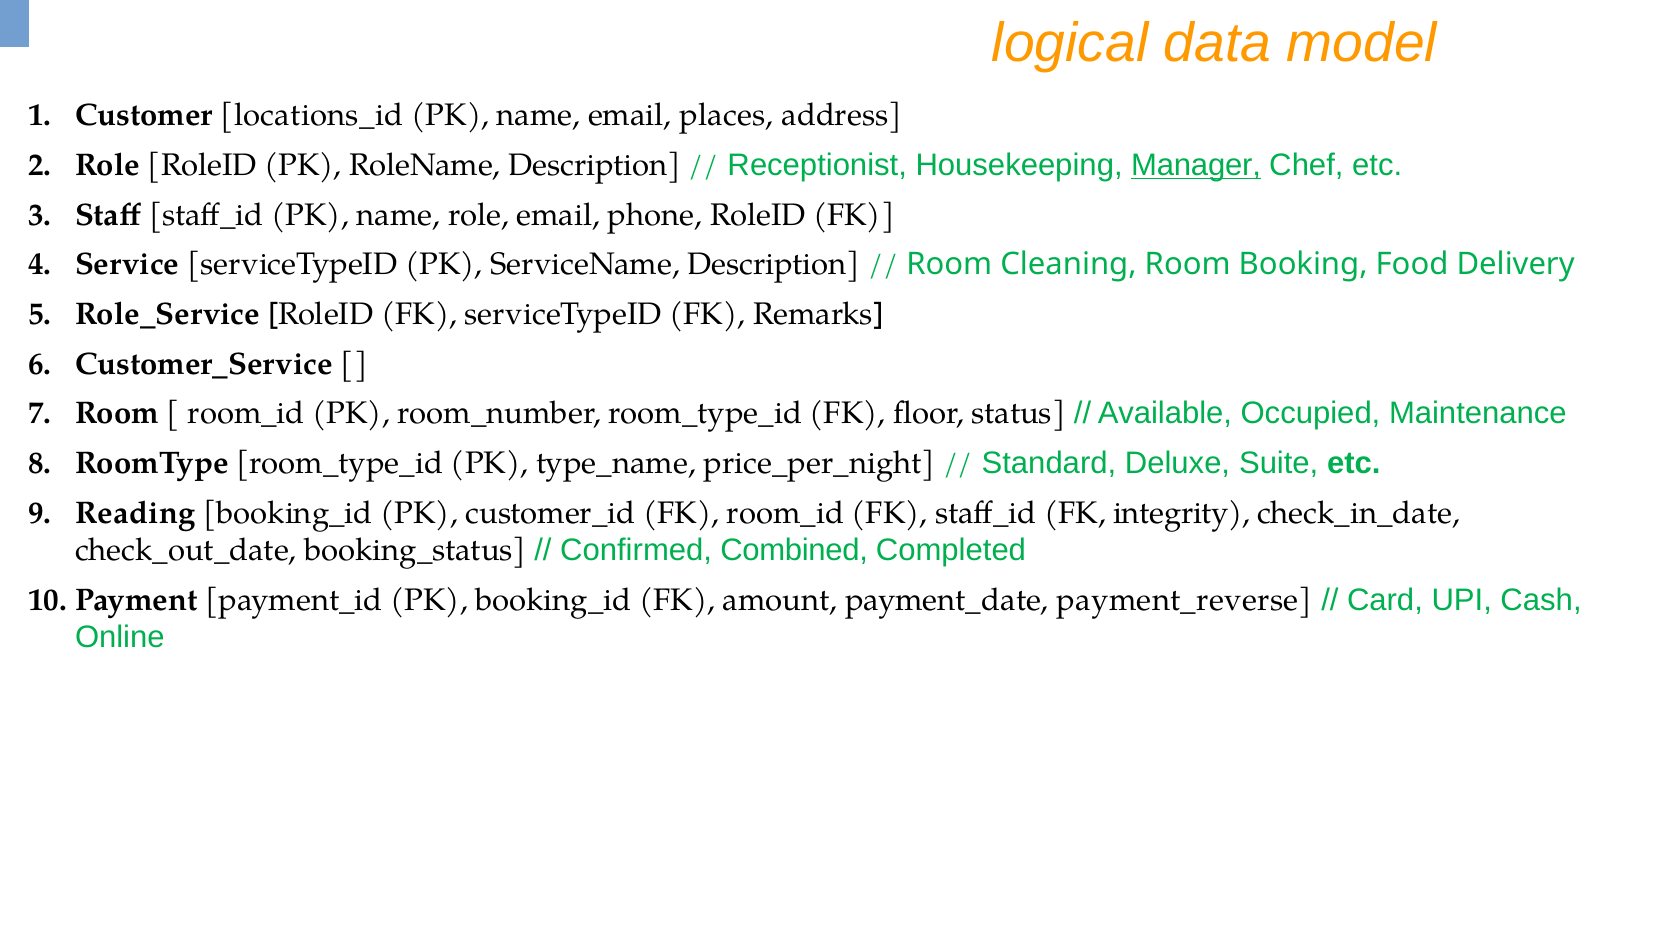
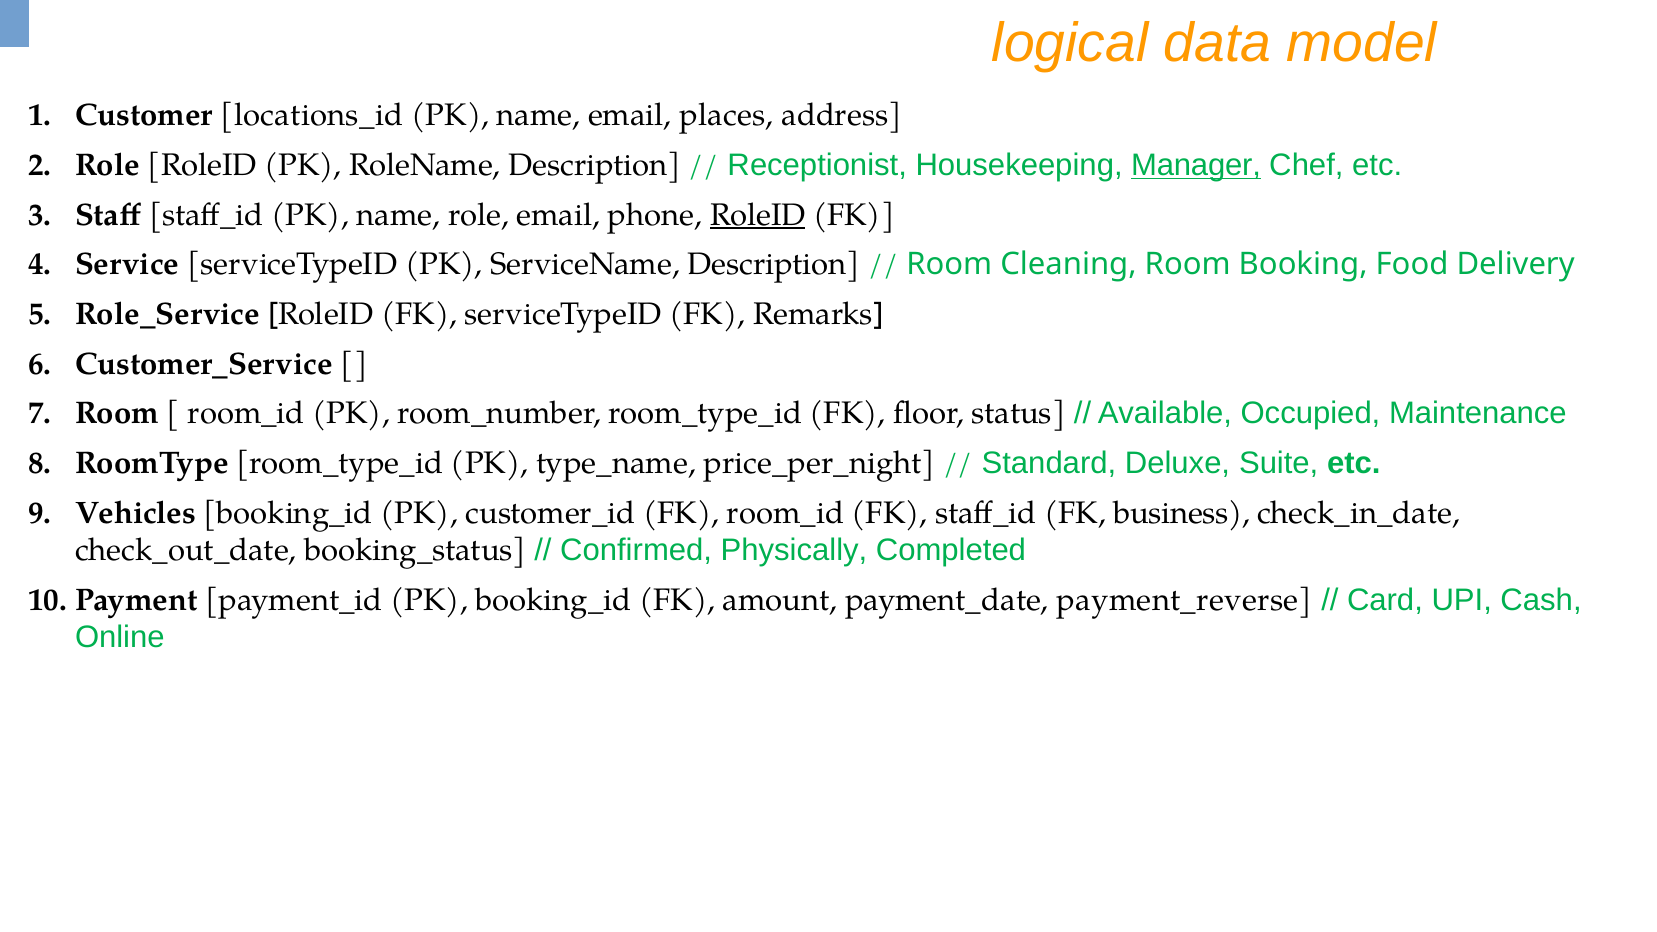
RoleID underline: none -> present (758, 215)
Reading: Reading -> Vehicles (135, 513)
integrity: integrity -> business (1182, 513)
Combined: Combined -> Physically (794, 550)
